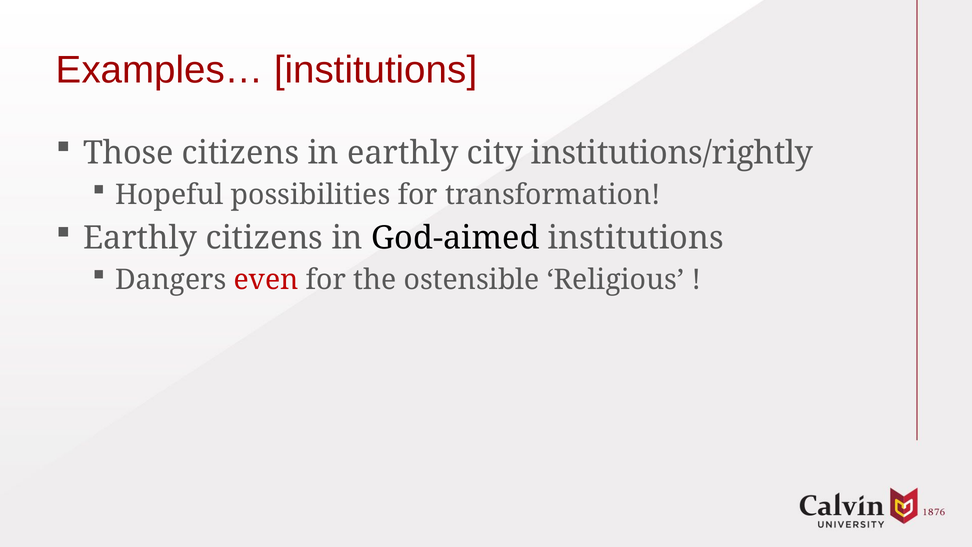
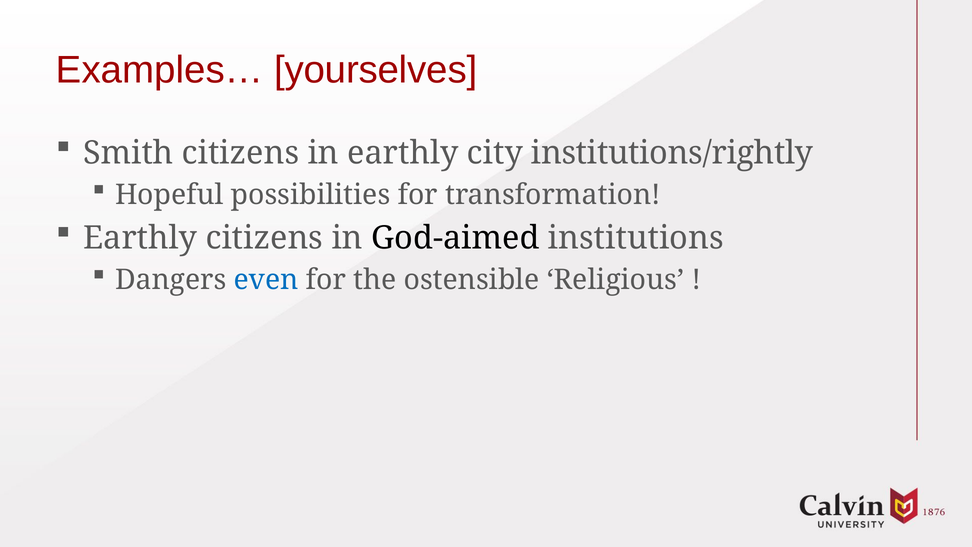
Examples… institutions: institutions -> yourselves (376, 70)
Those: Those -> Smith (128, 153)
even colour: red -> blue (266, 280)
